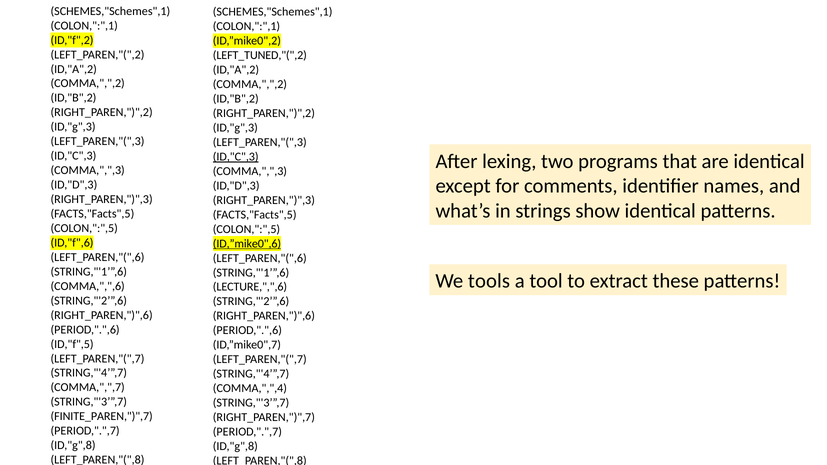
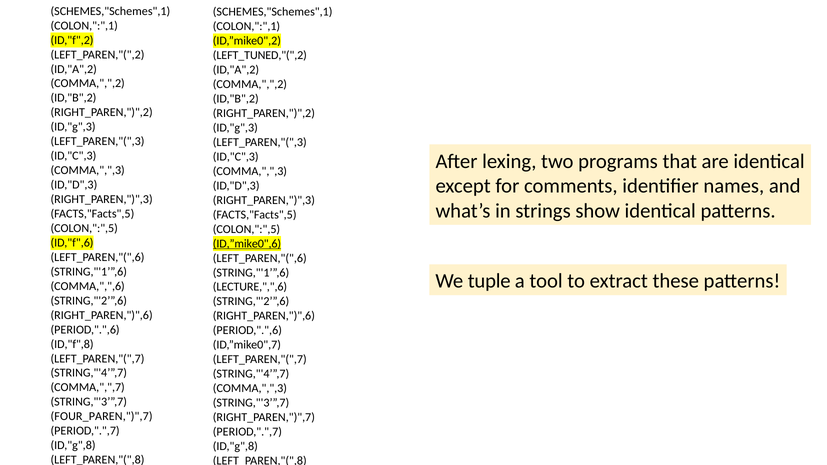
ID,"C",3 underline: present -> none (236, 157)
tools: tools -> tuple (489, 281)
ID,"f",5: ID,"f",5 -> ID,"f",8 (72, 344)
COMMA,",",4: COMMA,",",4 -> COMMA,",",3 (250, 388)
FINITE_PAREN,")",7: FINITE_PAREN,")",7 -> FOUR_PAREN,")",7 (102, 417)
